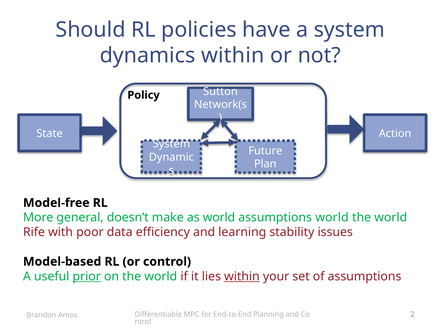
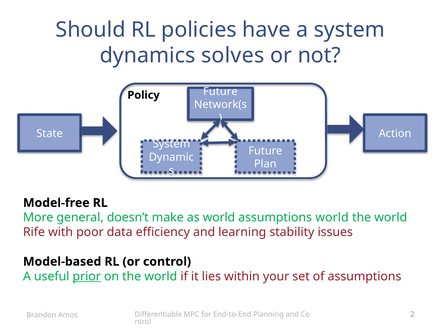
dynamics within: within -> solves (233, 56)
Policy Sutton: Sutton -> Future (220, 92)
within underline: present -> none (242, 277)
